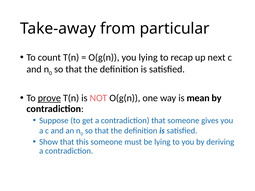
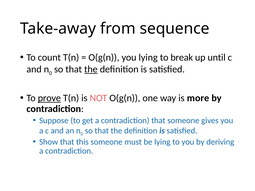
particular: particular -> sequence (175, 29)
recap: recap -> break (182, 57)
next: next -> until (217, 57)
the underline: none -> present (91, 69)
mean: mean -> more (198, 98)
